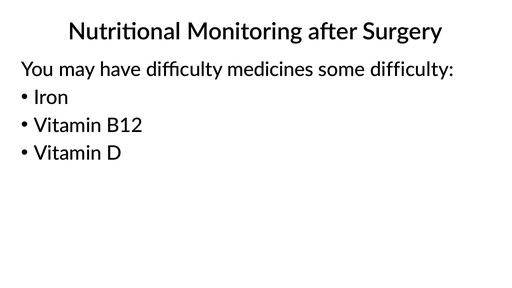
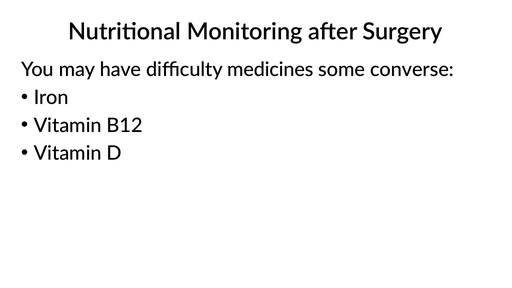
some difficulty: difficulty -> converse (412, 70)
